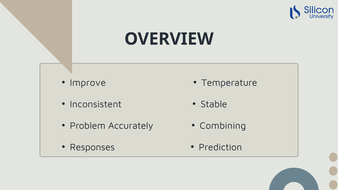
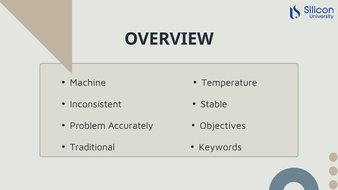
Improve: Improve -> Machine (88, 83)
Combining: Combining -> Objectives (223, 126)
Prediction: Prediction -> Keywords (220, 147)
Responses: Responses -> Traditional (92, 147)
